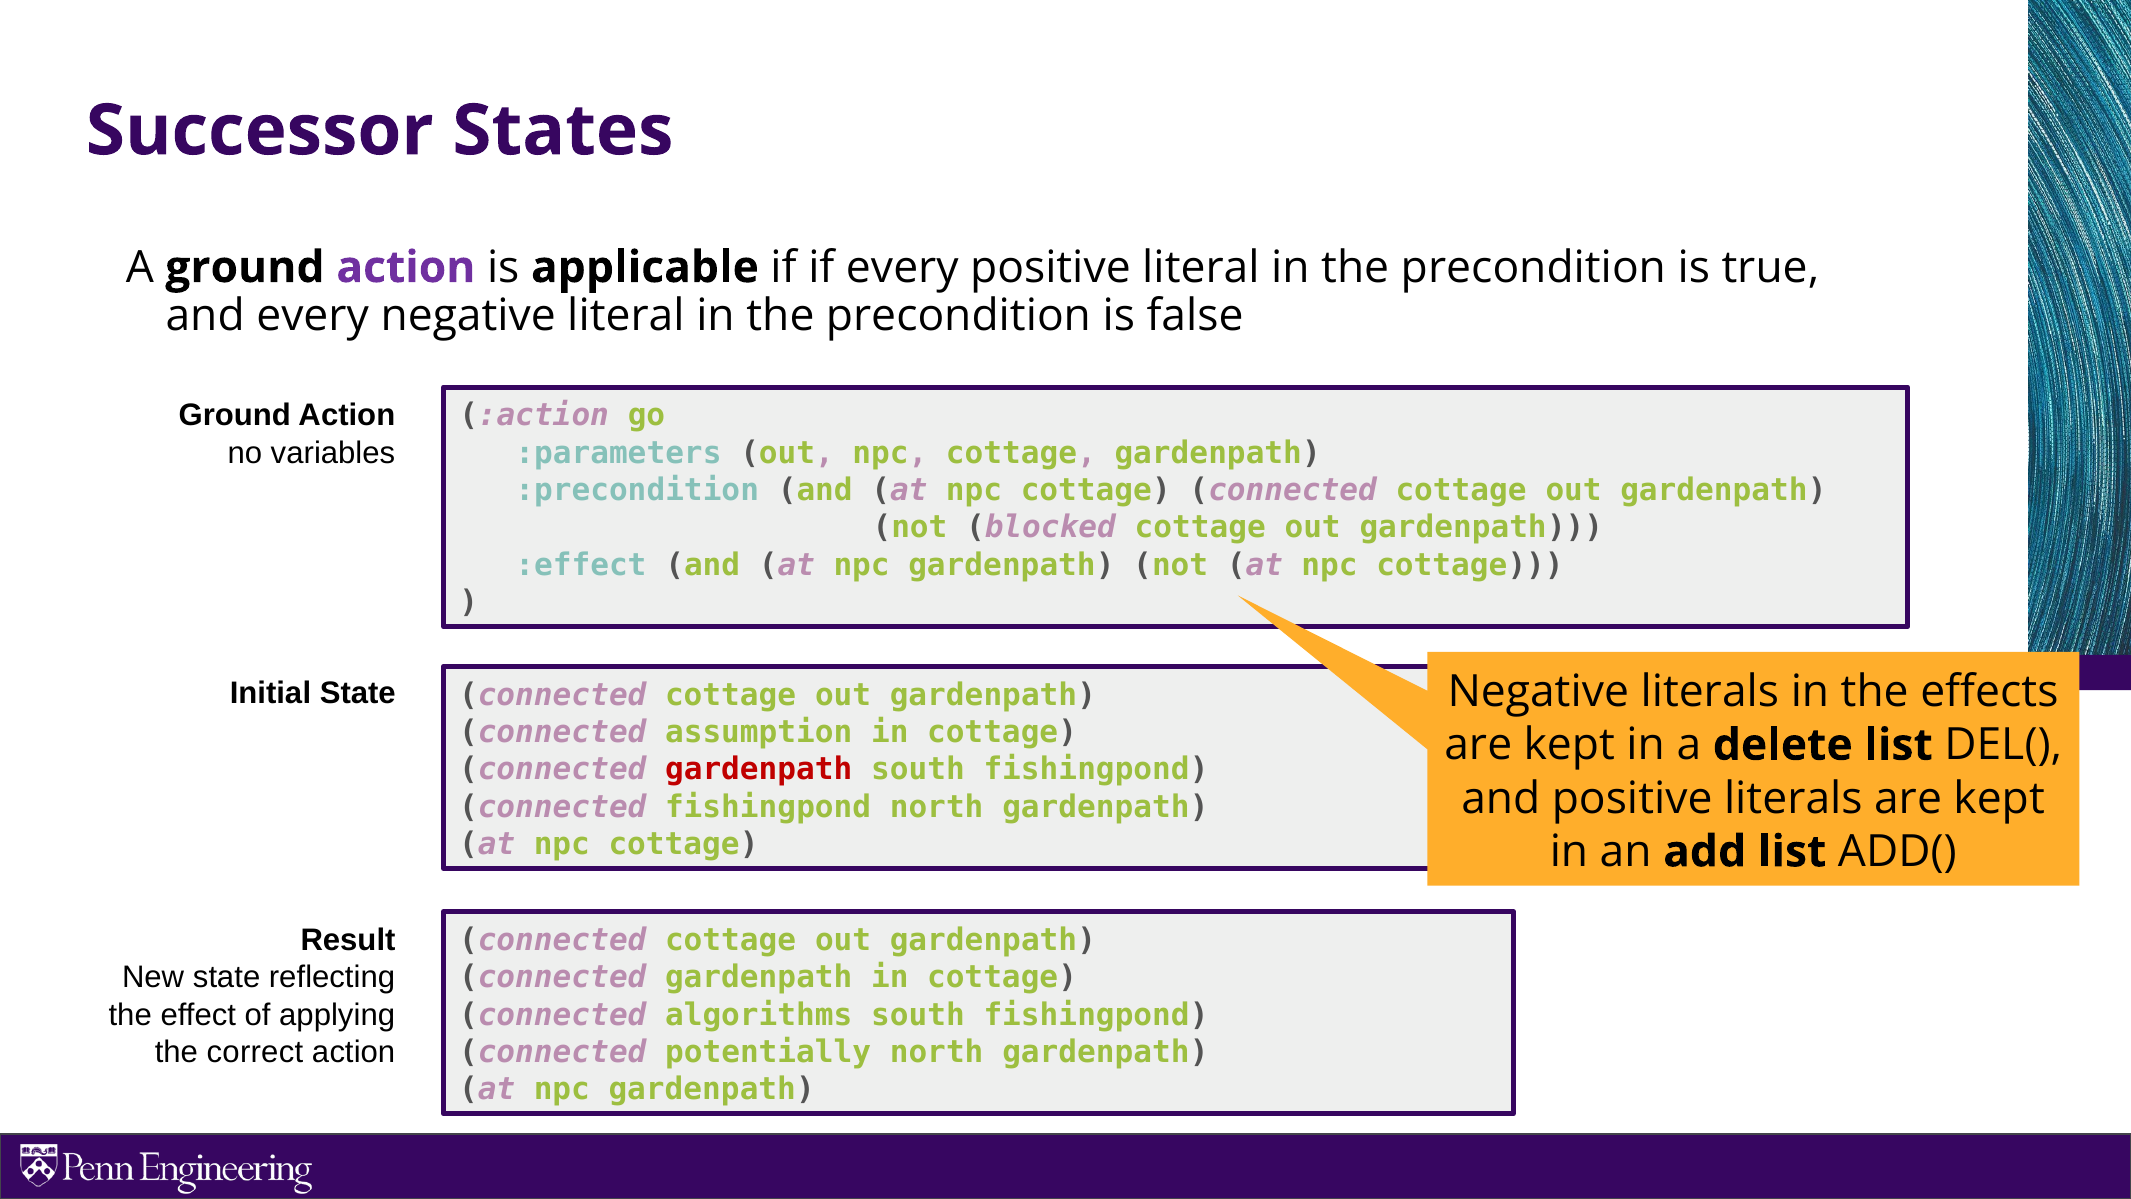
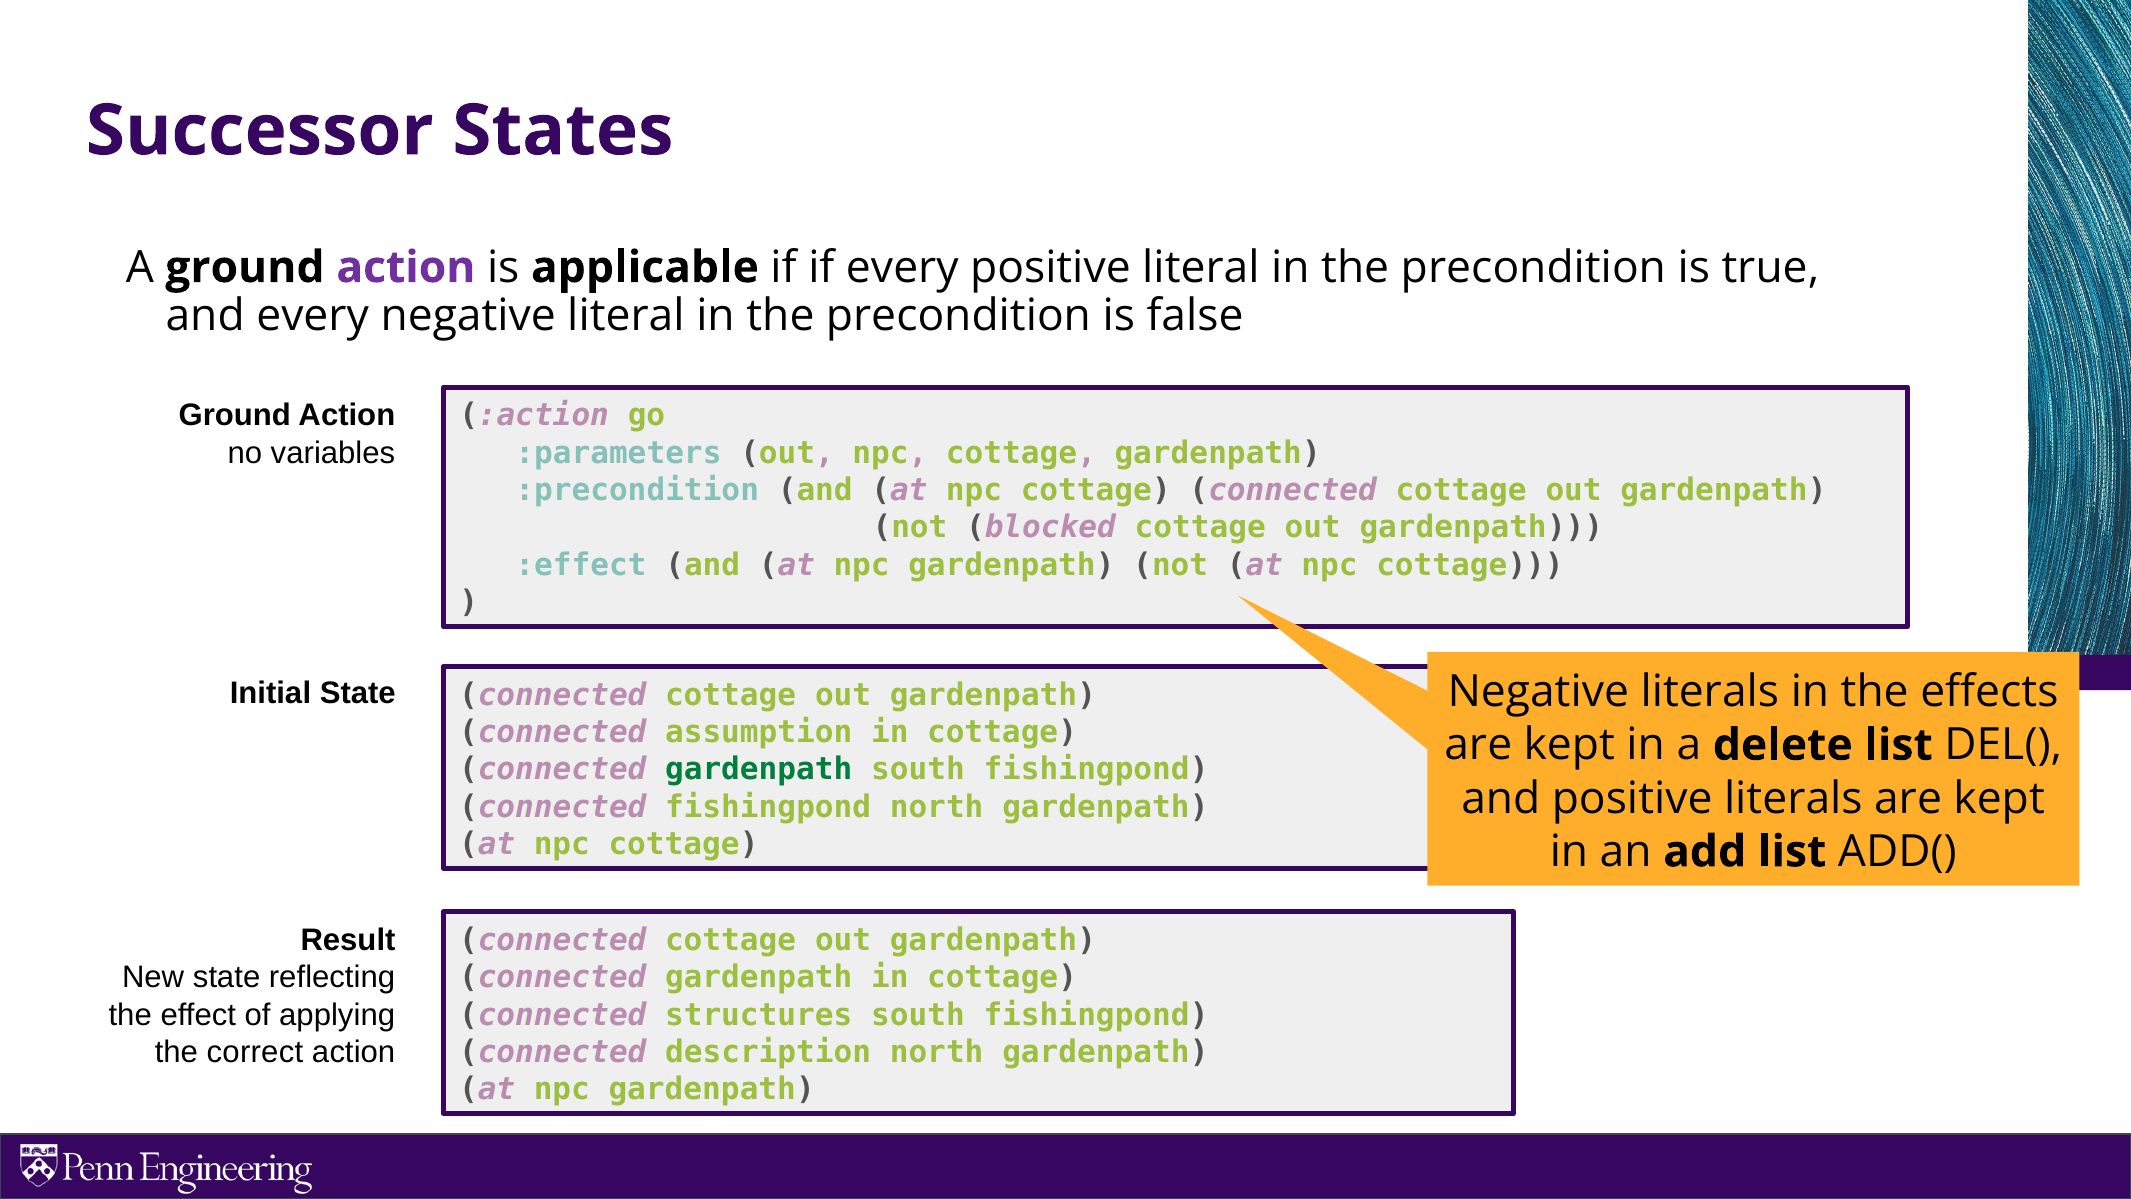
gardenpath colour: red -> green (759, 769)
algorithms: algorithms -> structures (759, 1015)
potentially: potentially -> description (768, 1052)
